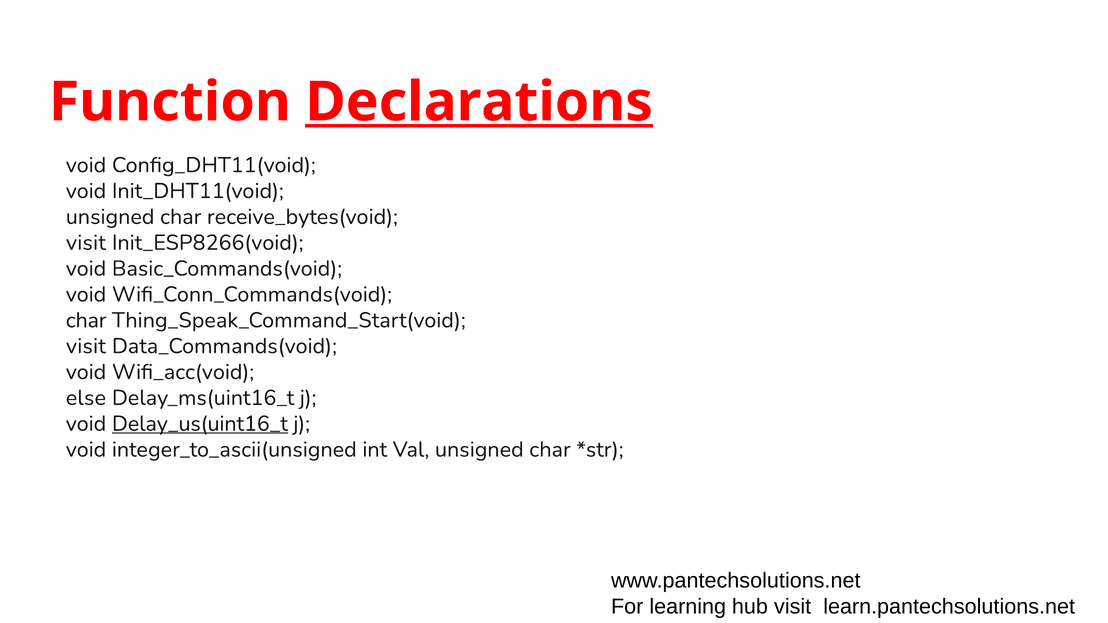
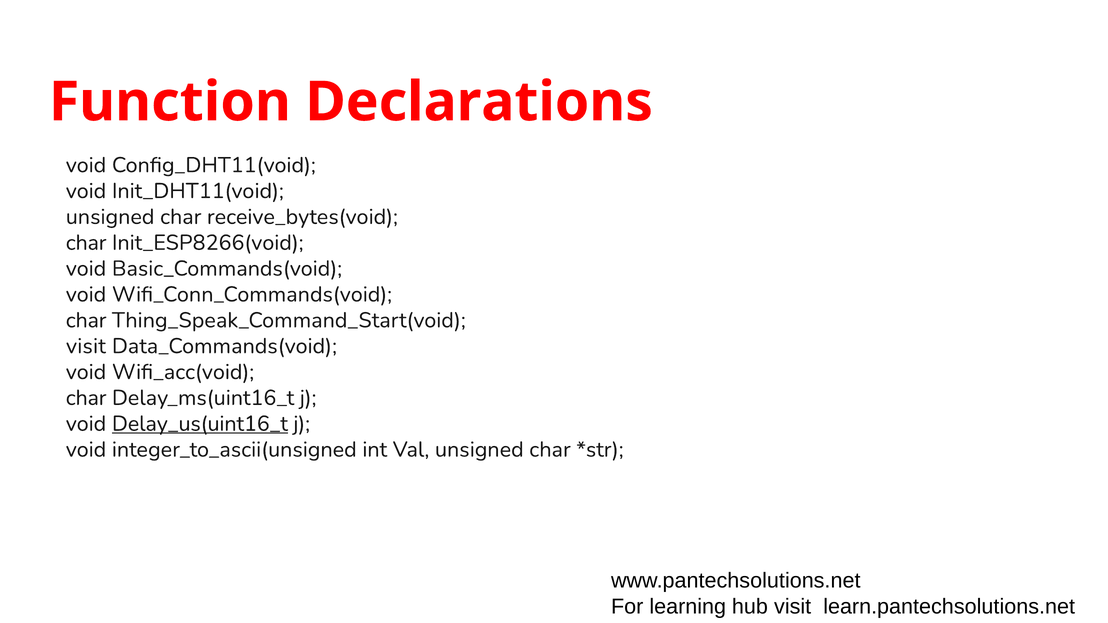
Declarations underline: present -> none (479, 102)
visit: visit -> char (86, 243)
else: else -> char (86, 398)
